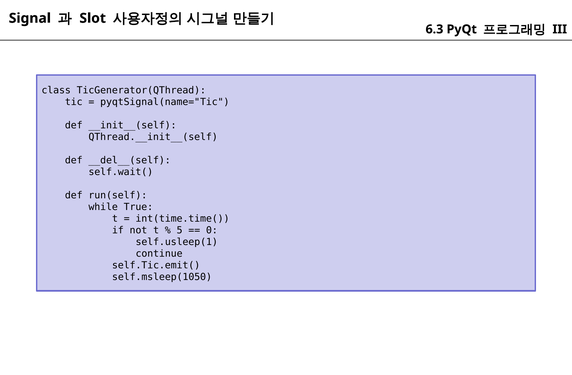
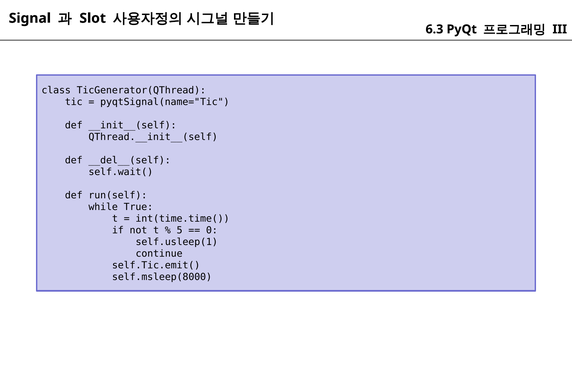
self.msleep(1050: self.msleep(1050 -> self.msleep(8000 (162, 278)
